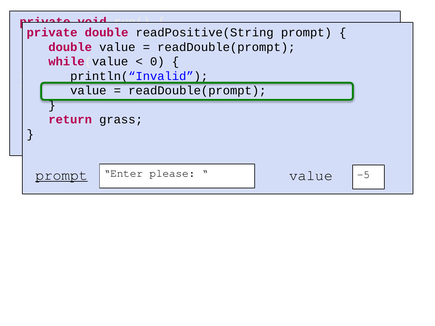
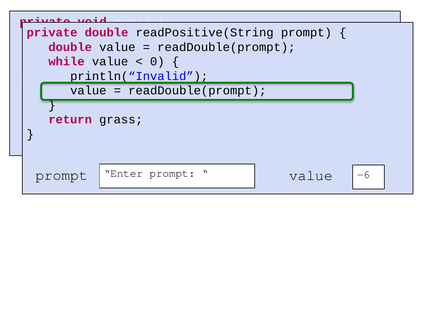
prompt underline: present -> none (62, 175)
Enter please: please -> prompt (172, 173)
-5: -5 -> -6 (363, 175)
